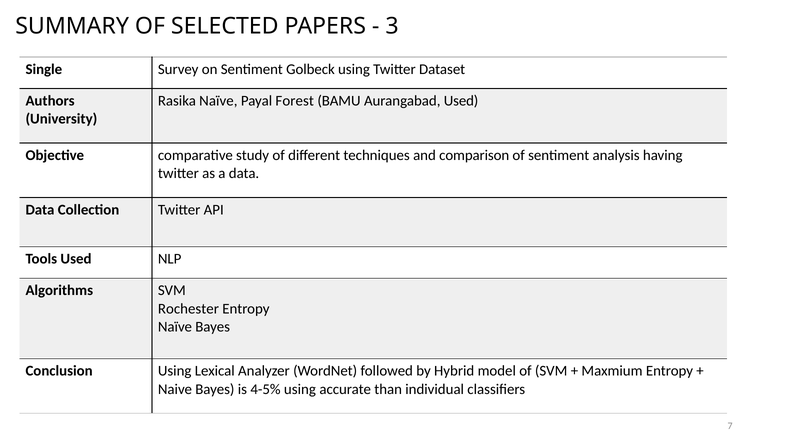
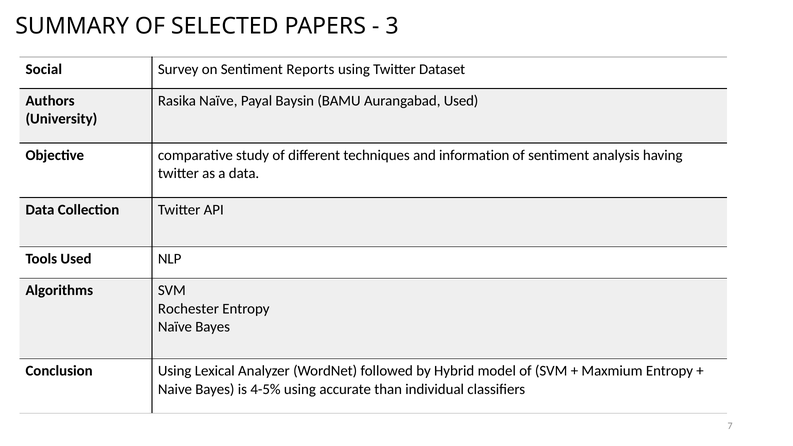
Single: Single -> Social (44, 69)
Golbeck: Golbeck -> Reports (310, 69)
Forest: Forest -> Baysin (295, 101)
comparison: comparison -> information (474, 155)
